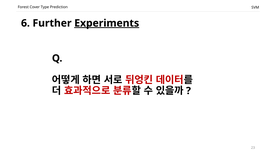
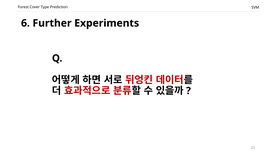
Experiments underline: present -> none (107, 23)
